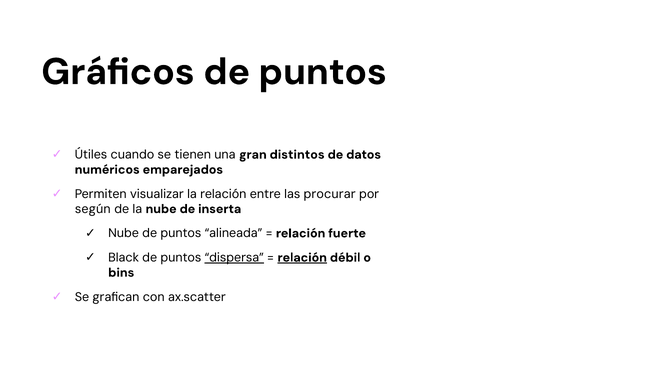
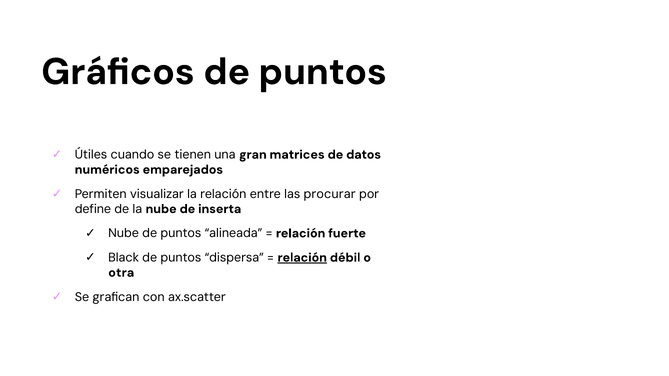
distintos: distintos -> matrices (297, 155)
según: según -> define (93, 209)
dispersa underline: present -> none (234, 258)
bins: bins -> otra (121, 273)
